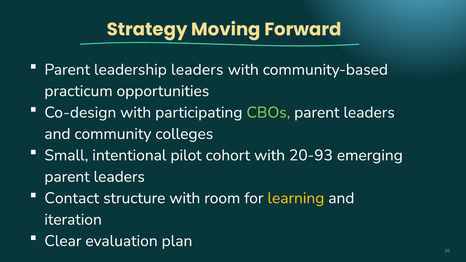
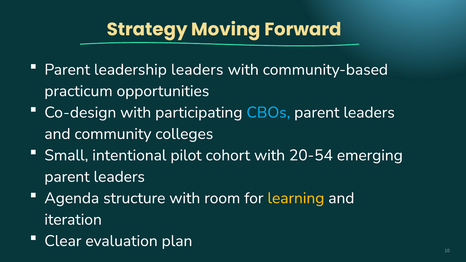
CBOs colour: light green -> light blue (268, 112)
20-93: 20-93 -> 20-54 (311, 155)
Contact: Contact -> Agenda (72, 198)
